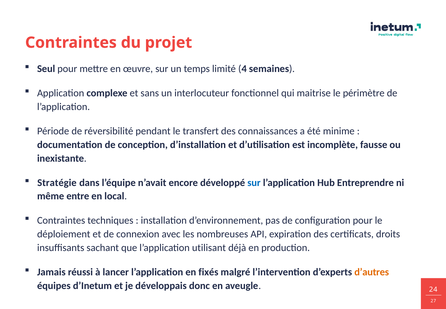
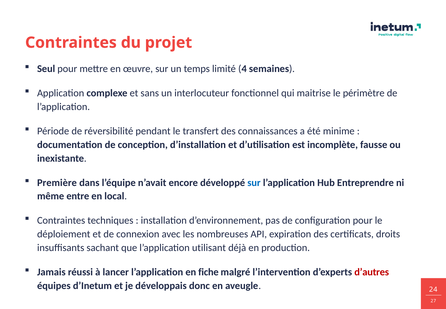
Stratégie: Stratégie -> Première (57, 183)
fixés: fixés -> fiche (208, 272)
d’autres colour: orange -> red (372, 272)
